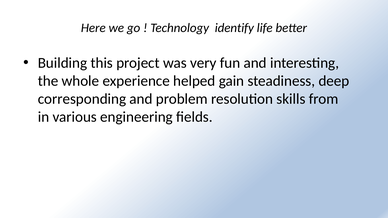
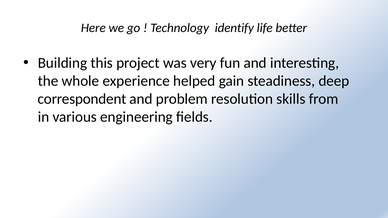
corresponding: corresponding -> correspondent (82, 99)
